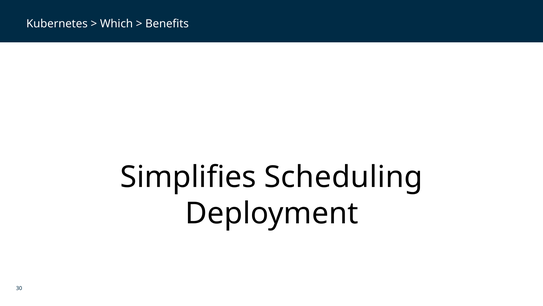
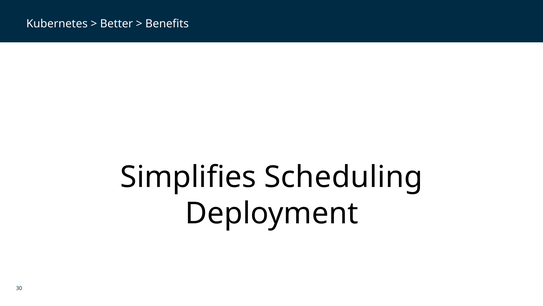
Which: Which -> Better (117, 24)
